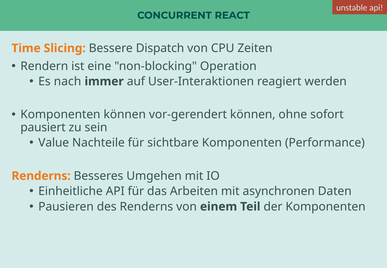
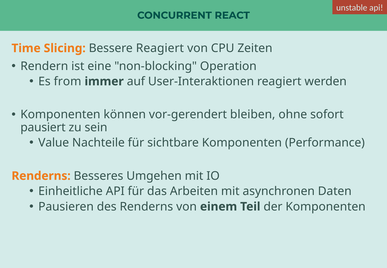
Bessere Dispatch: Dispatch -> Reagiert (160, 48)
nach: nach -> from (68, 81)
vor-gerendert können: können -> bleiben (253, 115)
